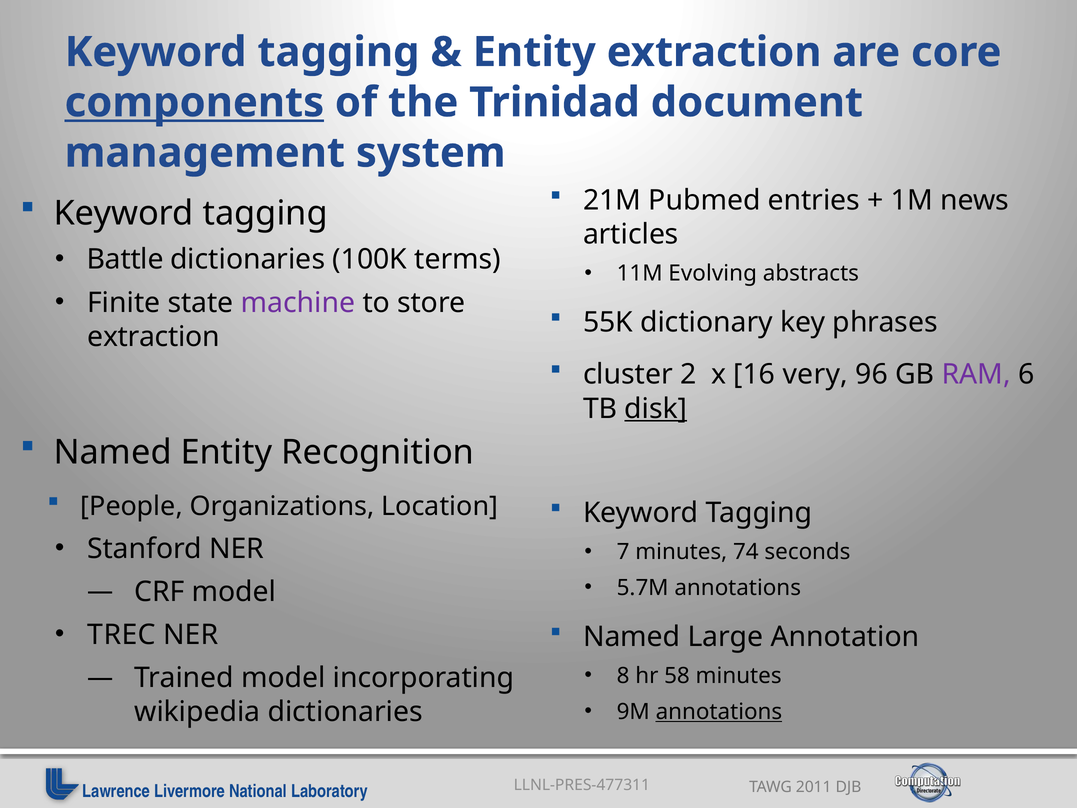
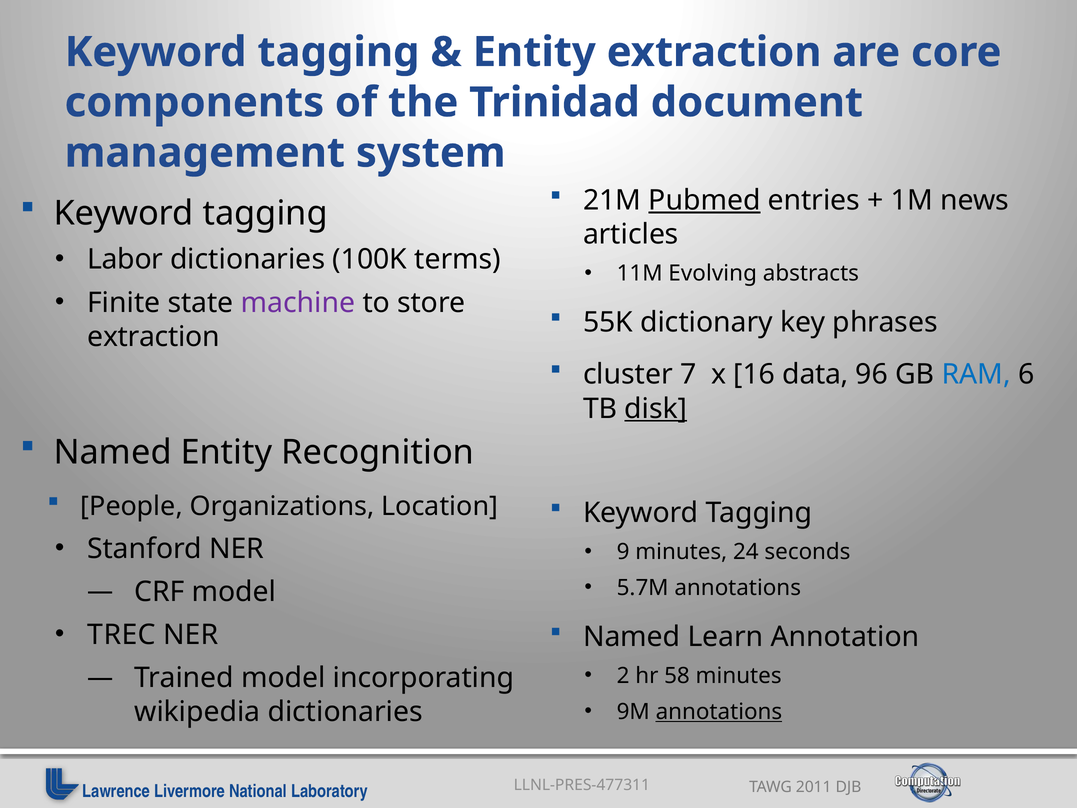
components underline: present -> none (194, 102)
Pubmed underline: none -> present (704, 200)
Battle: Battle -> Labor (125, 260)
2: 2 -> 7 (688, 374)
very: very -> data (815, 374)
RAM colour: purple -> blue (976, 374)
7: 7 -> 9 (623, 552)
74: 74 -> 24 (746, 552)
Large: Large -> Learn (726, 637)
8: 8 -> 2 (623, 676)
